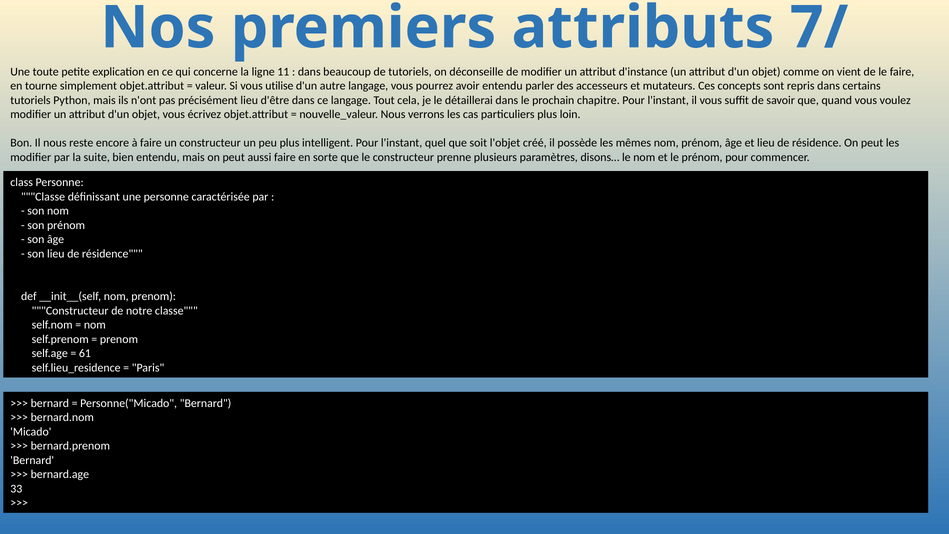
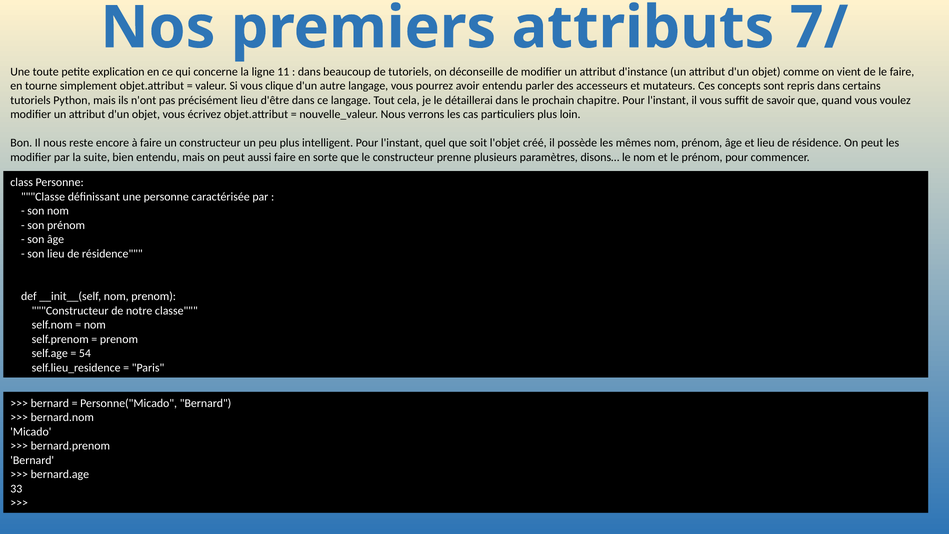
utilise: utilise -> clique (279, 86)
61: 61 -> 54 (85, 353)
